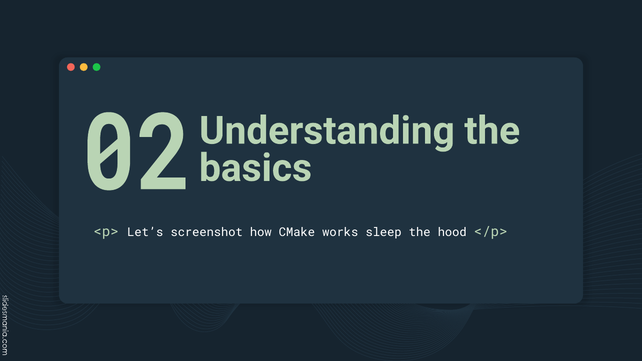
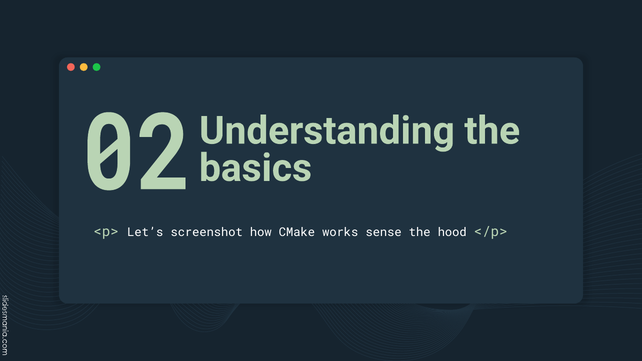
sleep: sleep -> sense (384, 232)
